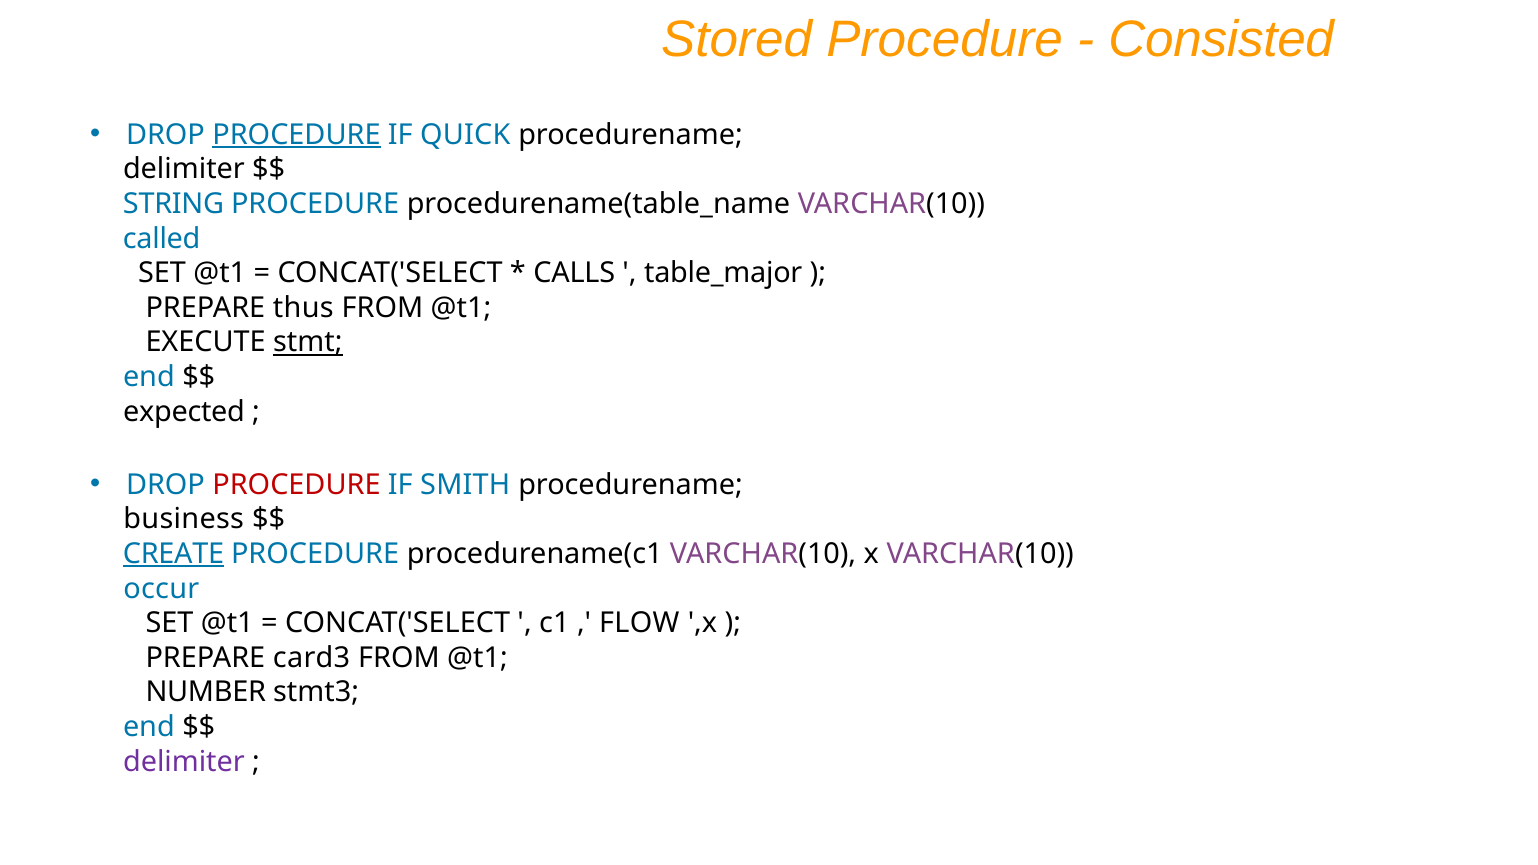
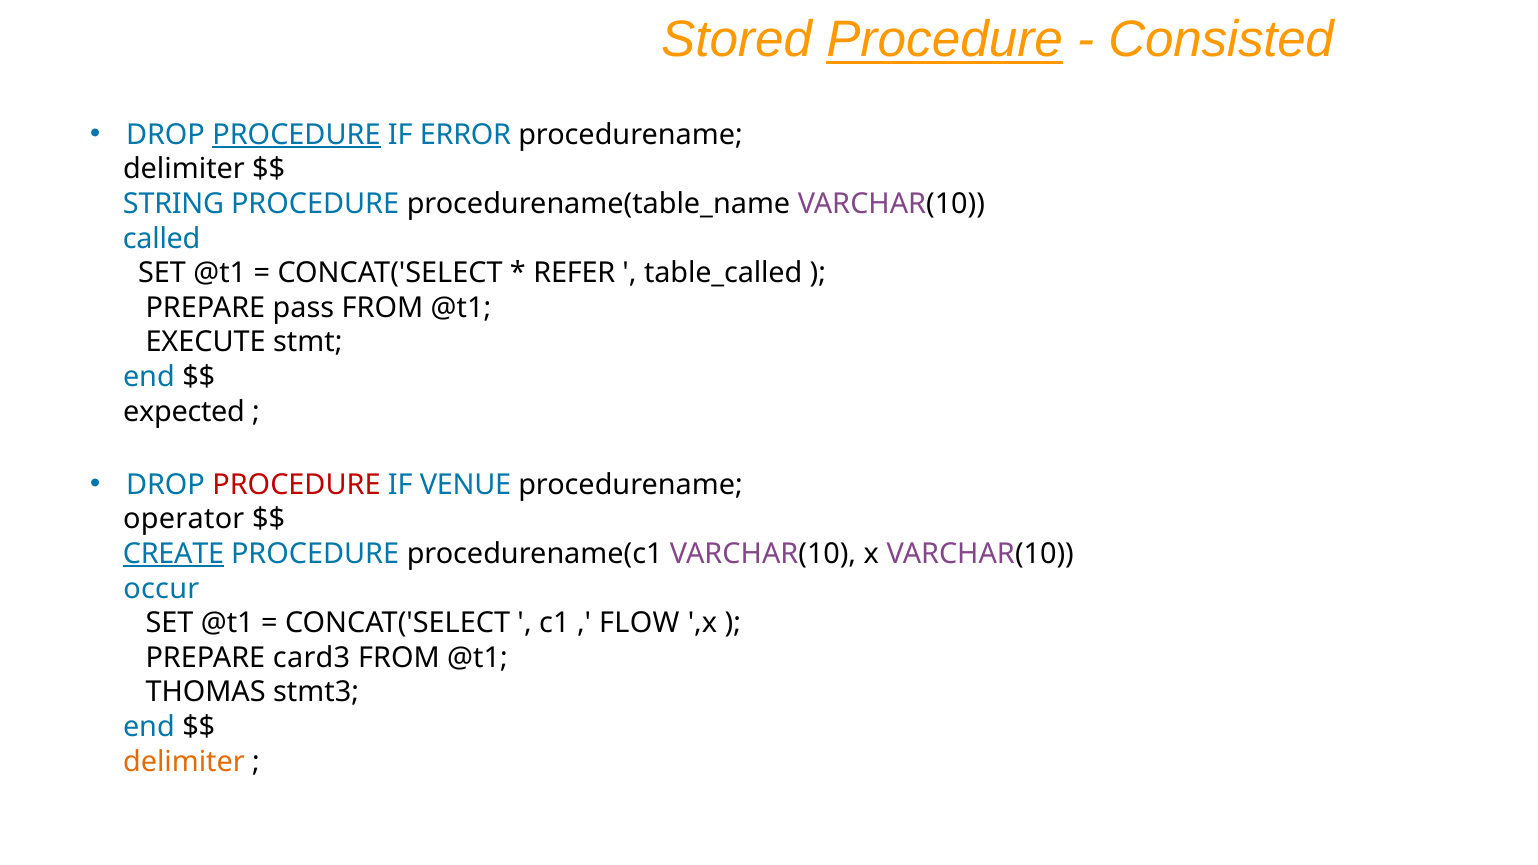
Procedure underline: none -> present (945, 40)
QUICK: QUICK -> ERROR (466, 135)
CALLS: CALLS -> REFER (574, 273)
table_major: table_major -> table_called (723, 273)
thus: thus -> pass (304, 308)
stmt underline: present -> none (308, 342)
SMITH: SMITH -> VENUE (466, 485)
business: business -> operator (184, 519)
NUMBER: NUMBER -> THOMAS (206, 692)
delimiter colour: purple -> orange (184, 762)
